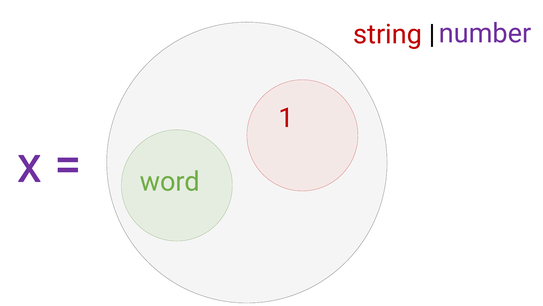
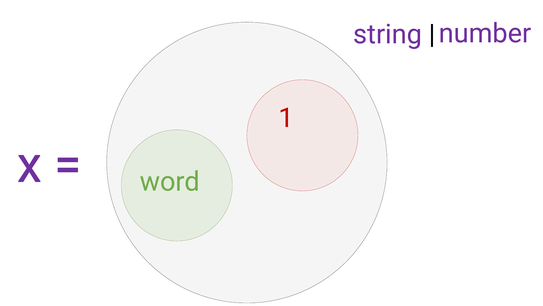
string colour: red -> purple (388, 35)
